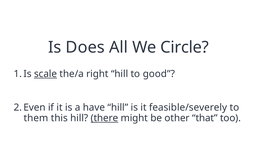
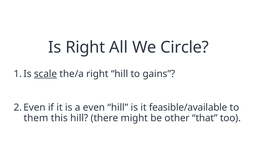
Is Does: Does -> Right (85, 47)
good: good -> gains (159, 74)
have: have -> even (94, 107)
feasible/severely: feasible/severely -> feasible/available (188, 107)
there underline: present -> none (104, 118)
